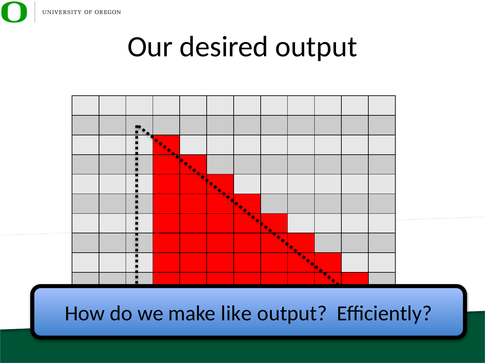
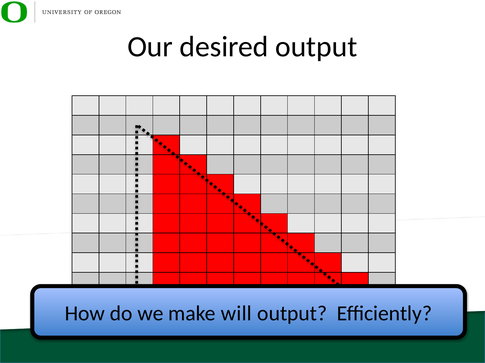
like: like -> will (236, 314)
